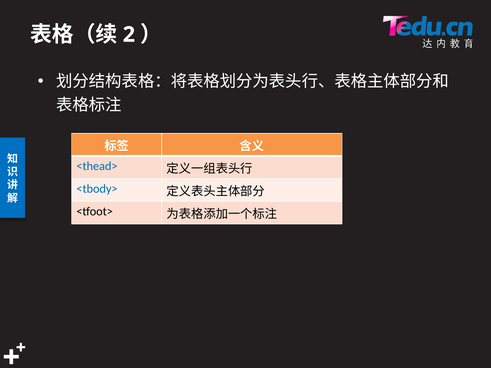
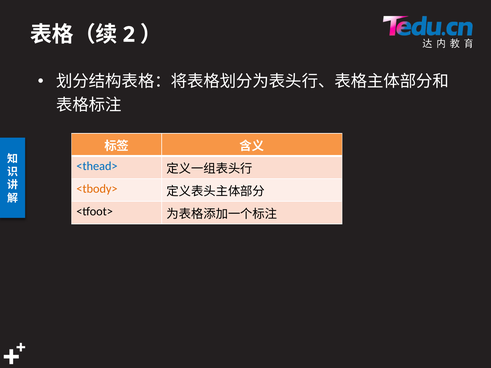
<tbody> colour: blue -> orange (97, 189)
